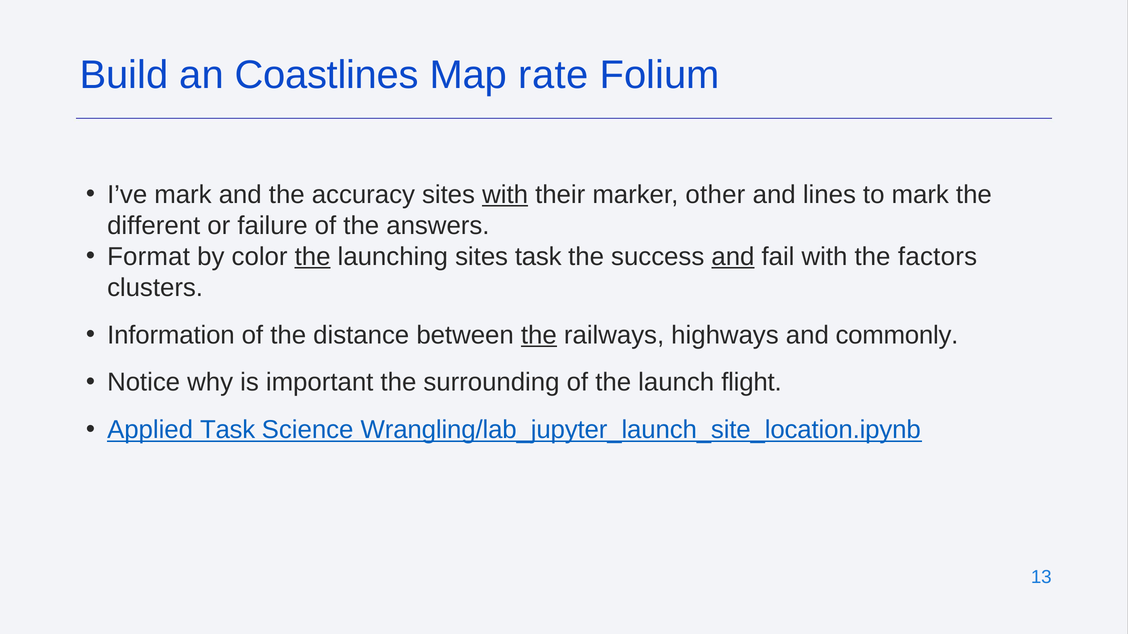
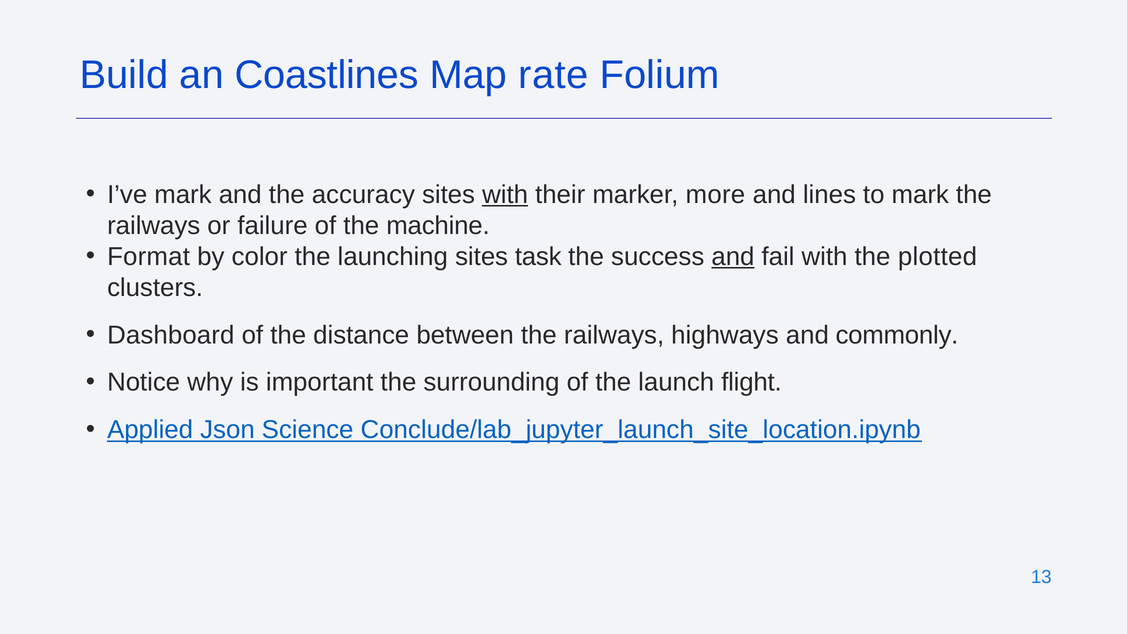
other: other -> more (715, 195)
different: different -> railways (154, 226)
answers: answers -> machine (438, 226)
the underline: present -> none (313, 257)
factors: factors -> plotted (938, 257)
Information: Information -> Dashboard (171, 335)
the underline: present -> none (539, 335)
Applied Task: Task -> Json (227, 430)
Wrangling/lab_jupyter_launch_site_location.ipynb: Wrangling/lab_jupyter_launch_site_location.ipynb -> Conclude/lab_jupyter_launch_site_location.ipynb (641, 430)
